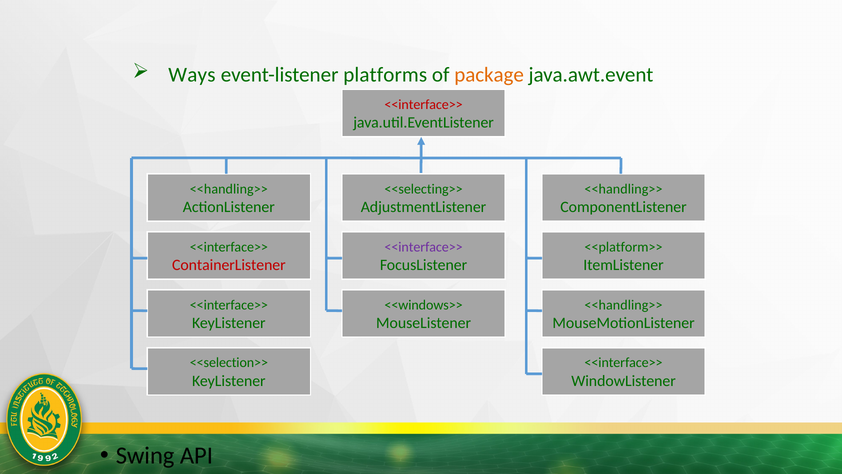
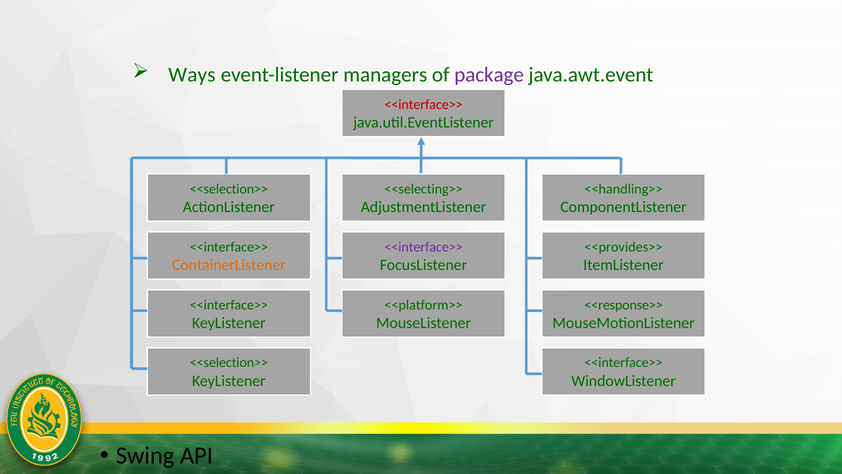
platforms: platforms -> managers (385, 75)
package colour: orange -> purple (489, 75)
<<handling>>: <<handling>> -> <<selection>> (229, 189)
<<platform>>: <<platform>> -> <<provides>> (623, 247)
ContainerListener colour: red -> orange (229, 265)
<<windows>>: <<windows>> -> <<platform>> (424, 305)
<<handling>>: <<handling>> -> <<response>> (624, 305)
